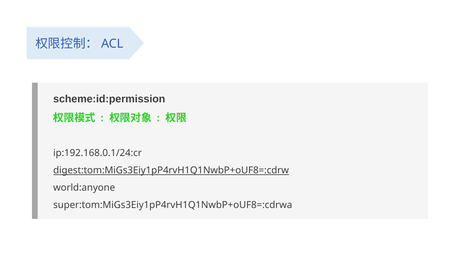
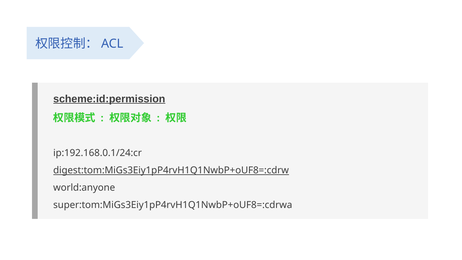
scheme:id:permission underline: none -> present (109, 99)
